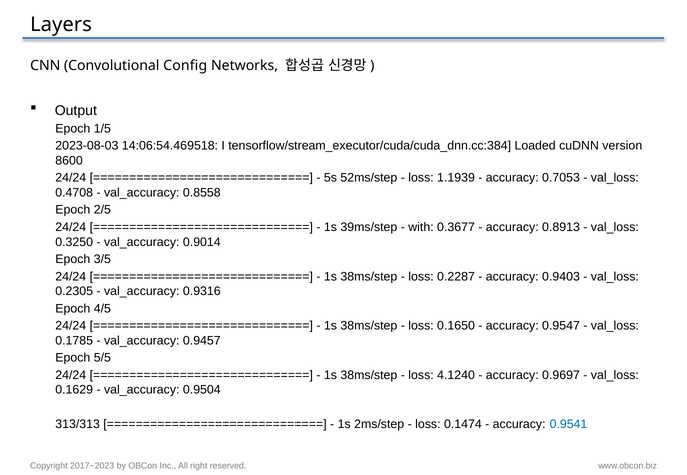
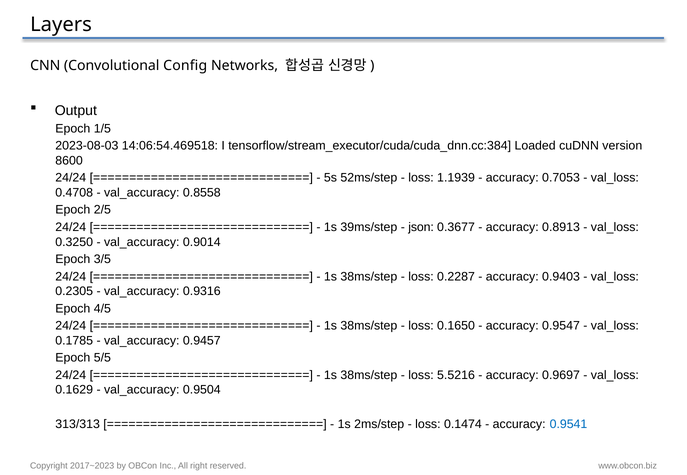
with: with -> json (421, 227)
4.1240: 4.1240 -> 5.5216 (456, 376)
